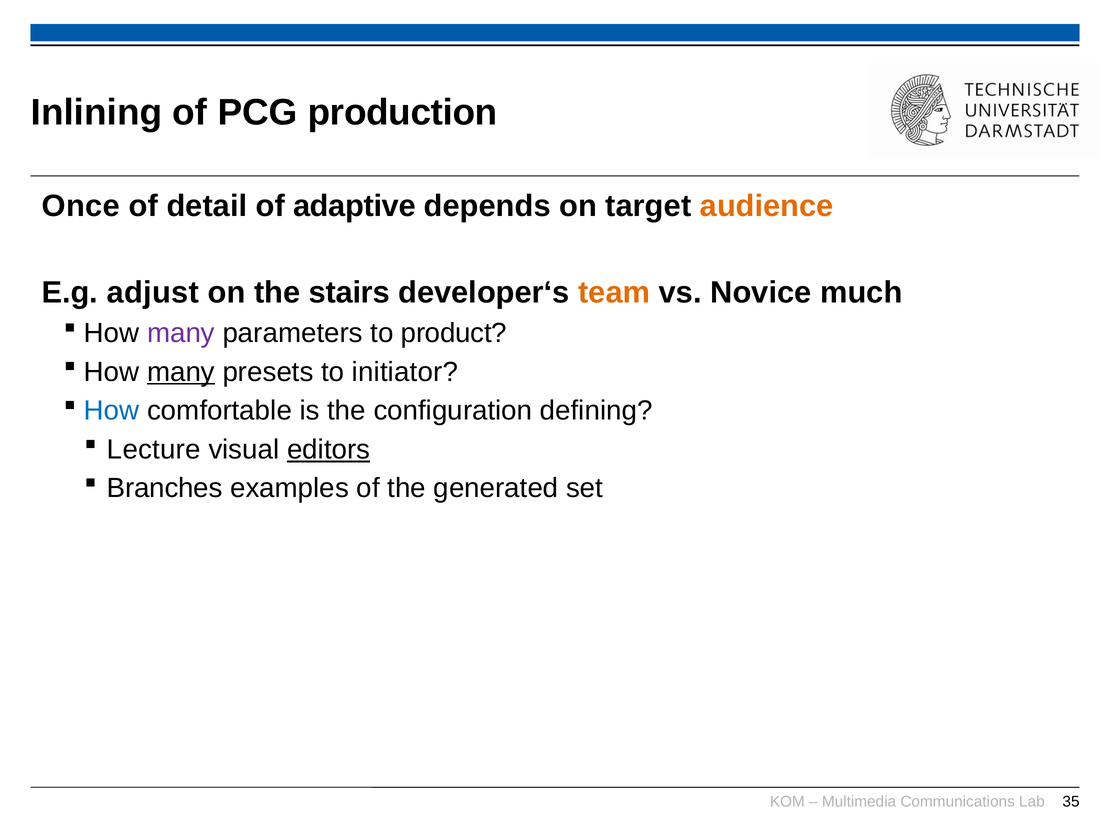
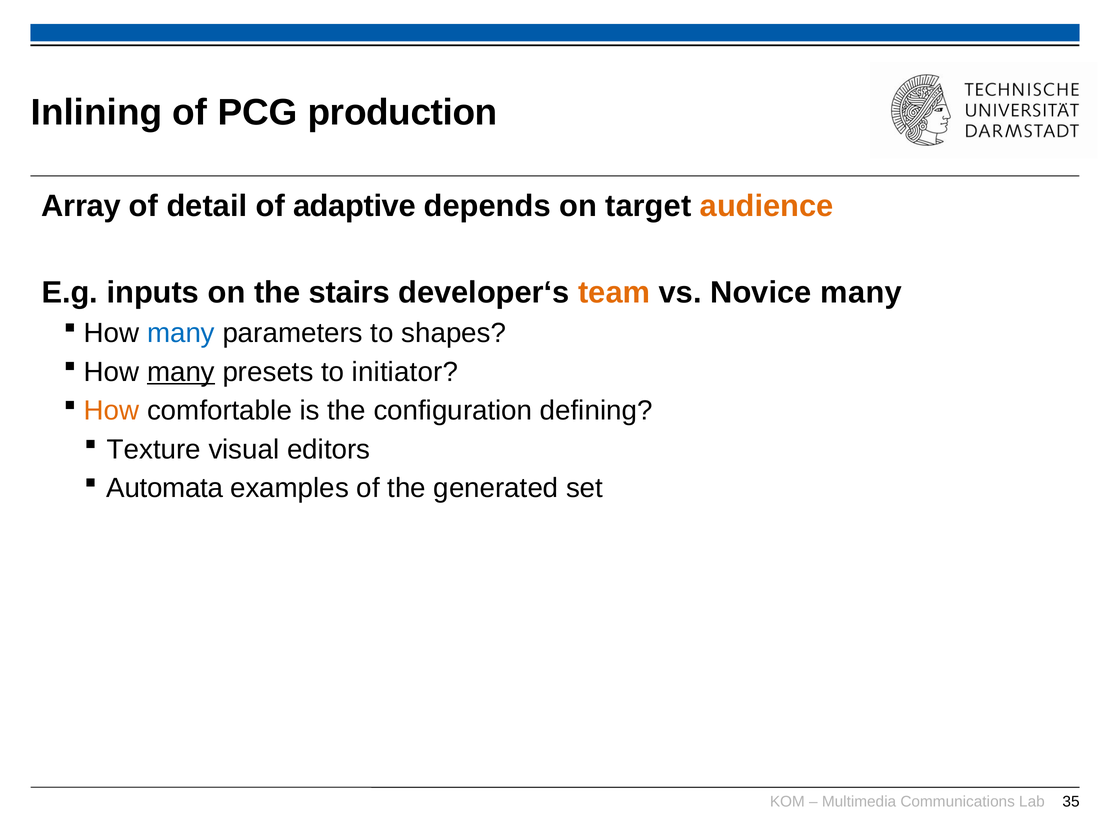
Once: Once -> Array (81, 206)
adjust: adjust -> inputs (153, 293)
Novice much: much -> many (861, 293)
many colour: purple -> blue (181, 333)
product: product -> shapes (454, 333)
How colour: blue -> orange (112, 411)
Lecture: Lecture -> Texture (154, 450)
editors underline: present -> none (329, 450)
Branches: Branches -> Automata (165, 489)
